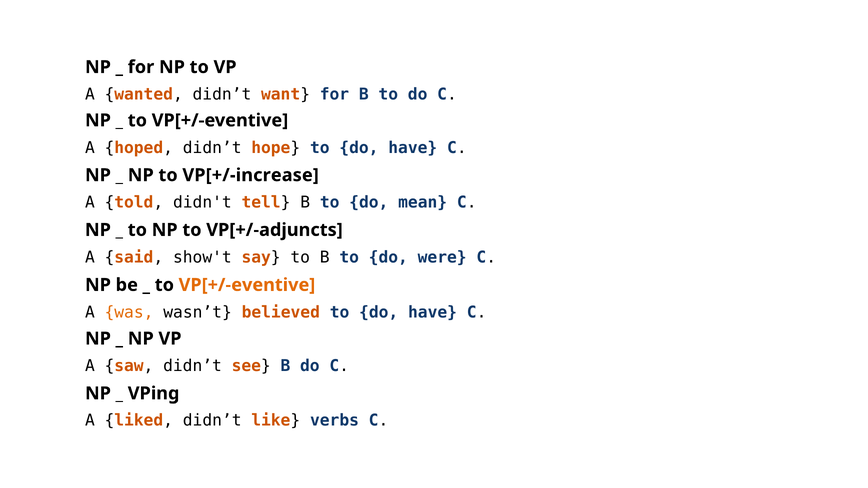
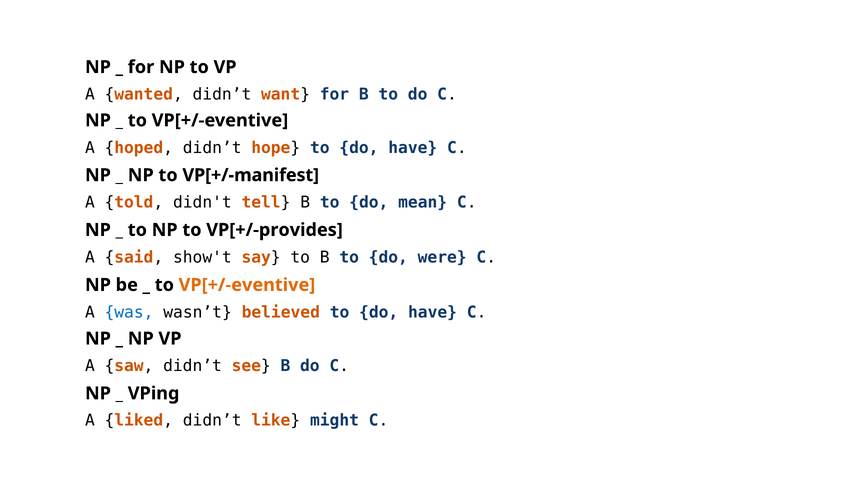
VP[+/-increase: VP[+/-increase -> VP[+/-manifest (251, 175)
VP[+/-adjuncts: VP[+/-adjuncts -> VP[+/-provides (275, 230)
was colour: orange -> blue (129, 312)
verbs: verbs -> might (334, 421)
